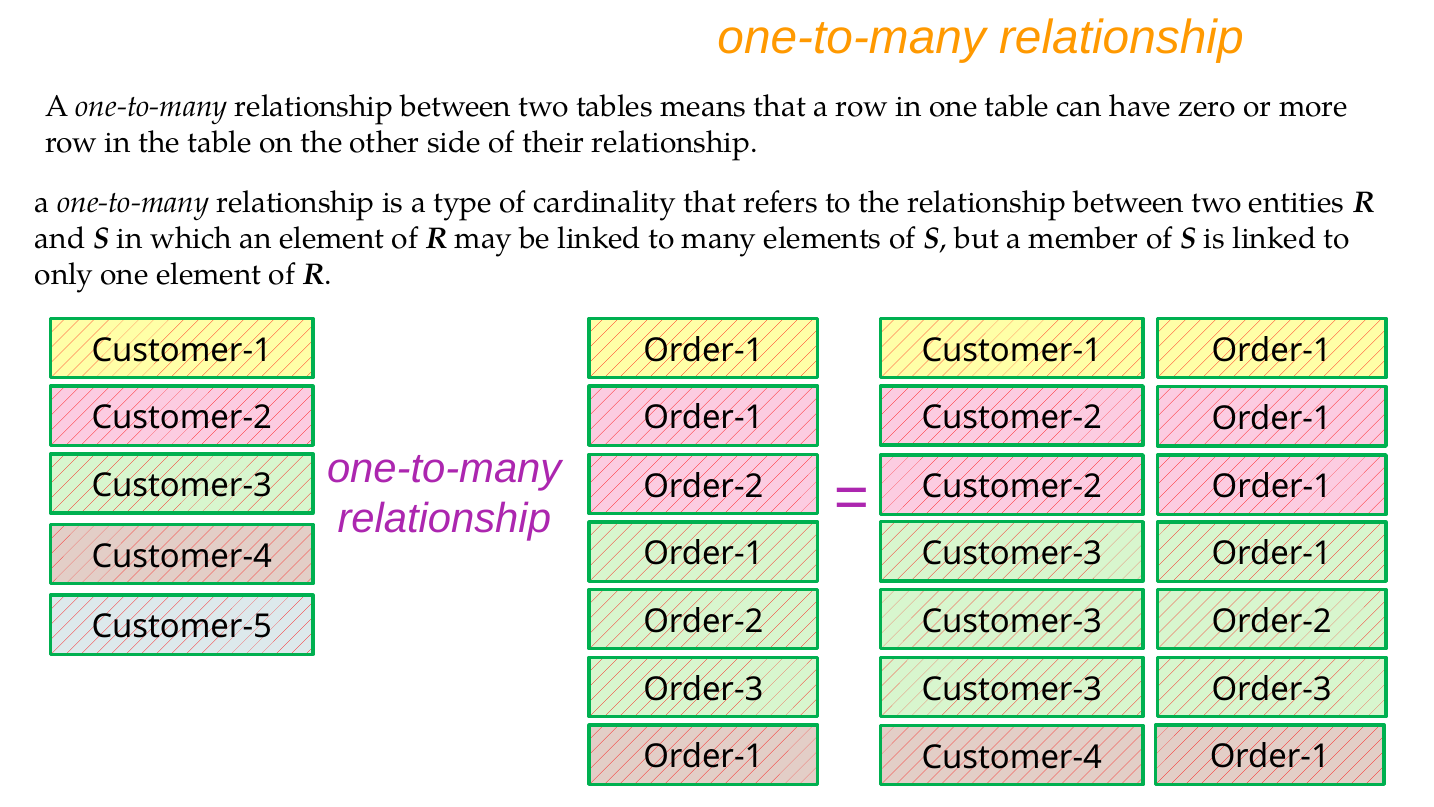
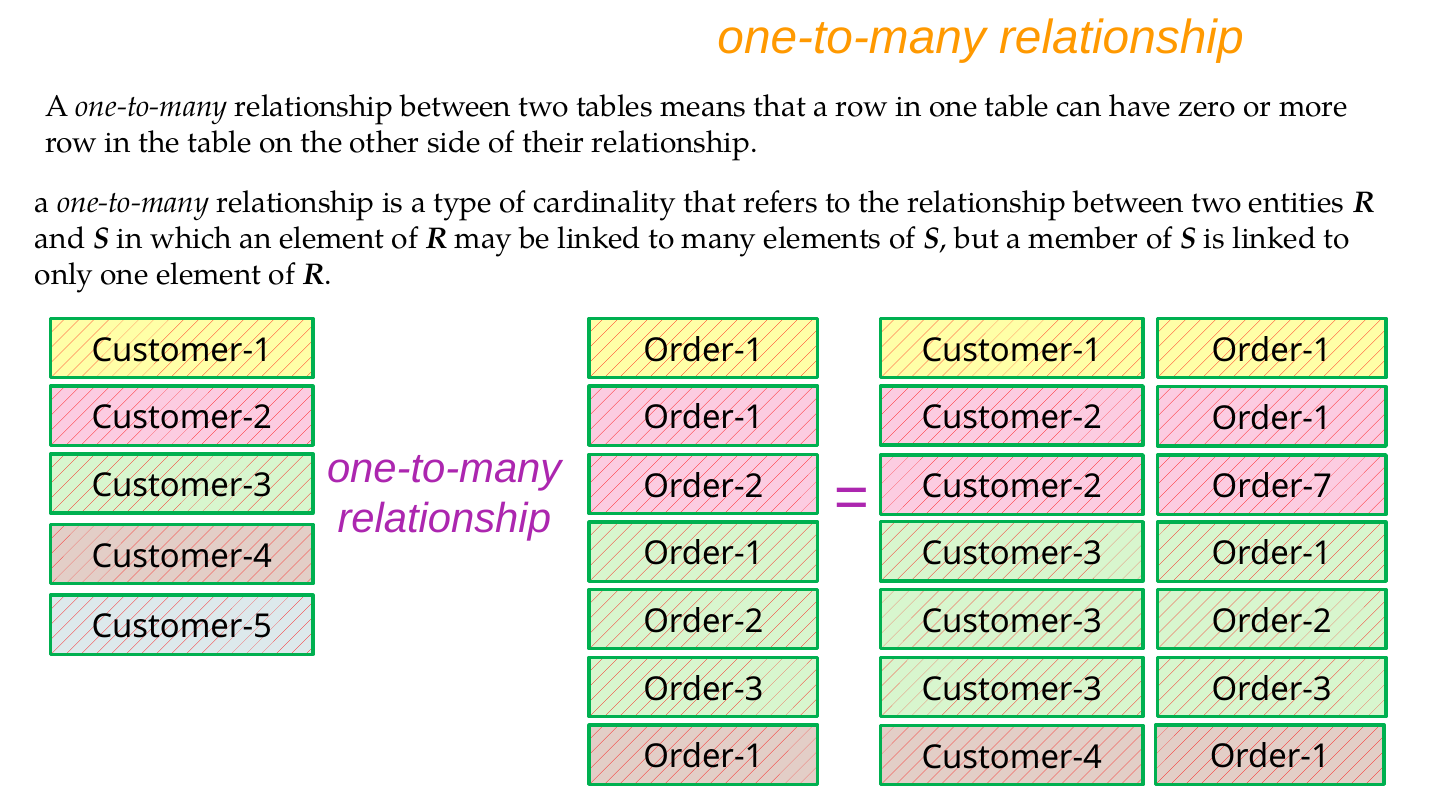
Order-1: Order-1 -> Order-7 (1272, 487)
